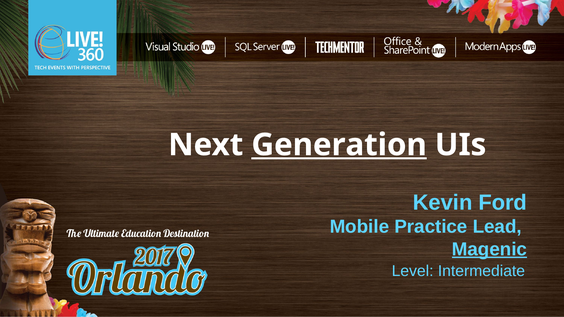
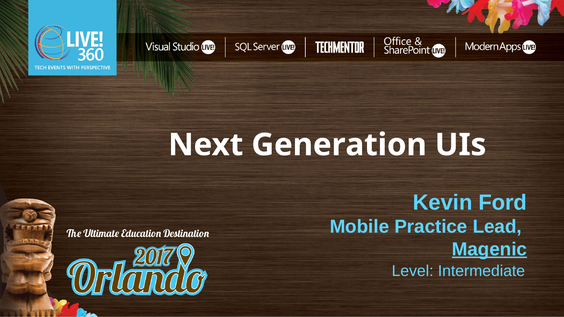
Generation underline: present -> none (339, 145)
